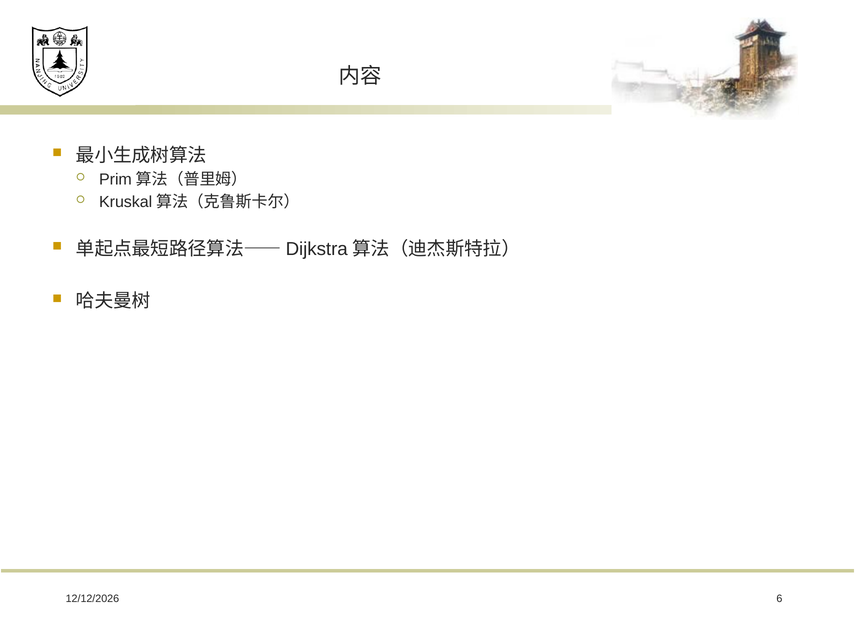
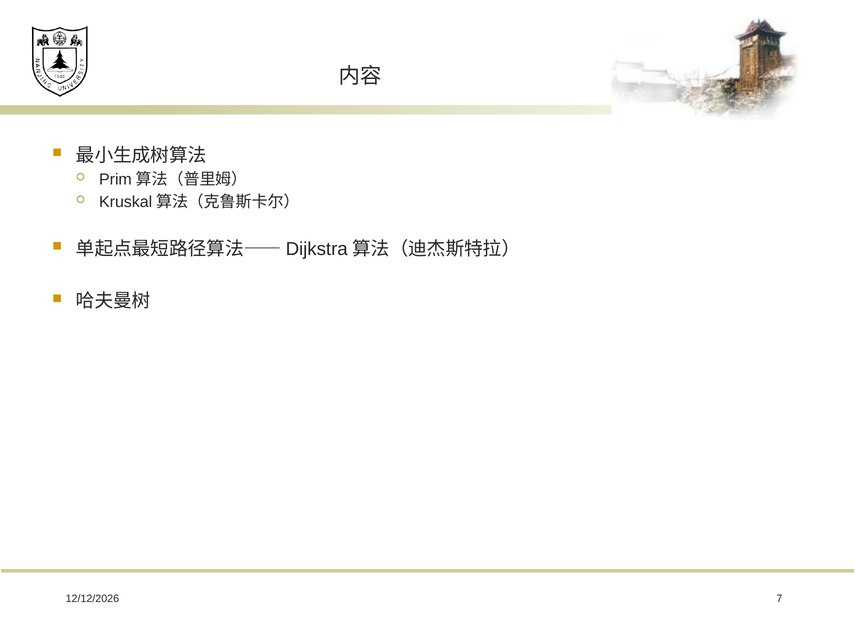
6: 6 -> 7 (779, 599)
